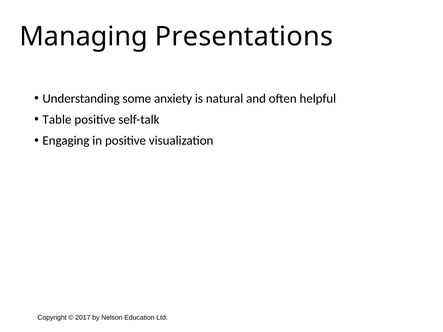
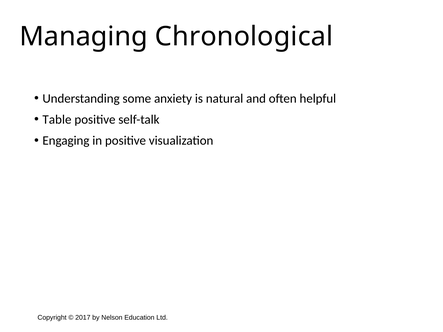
Presentations: Presentations -> Chronological (244, 37)
